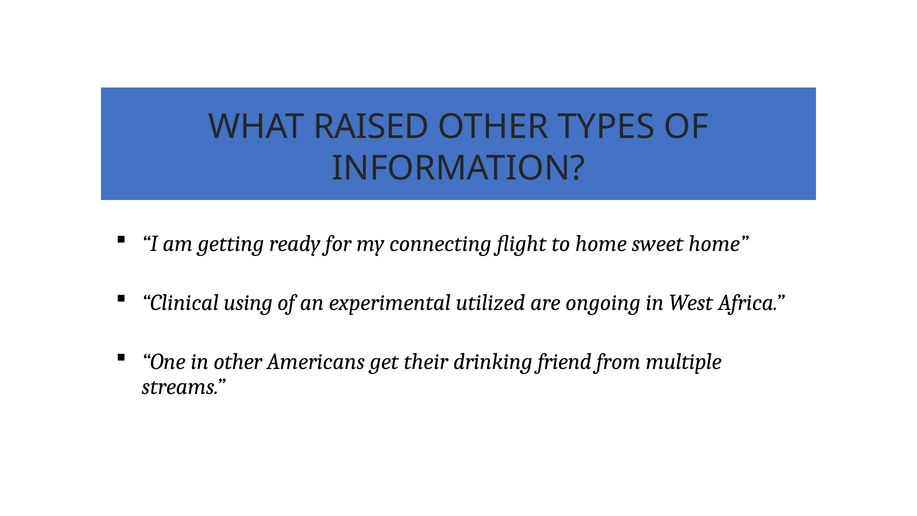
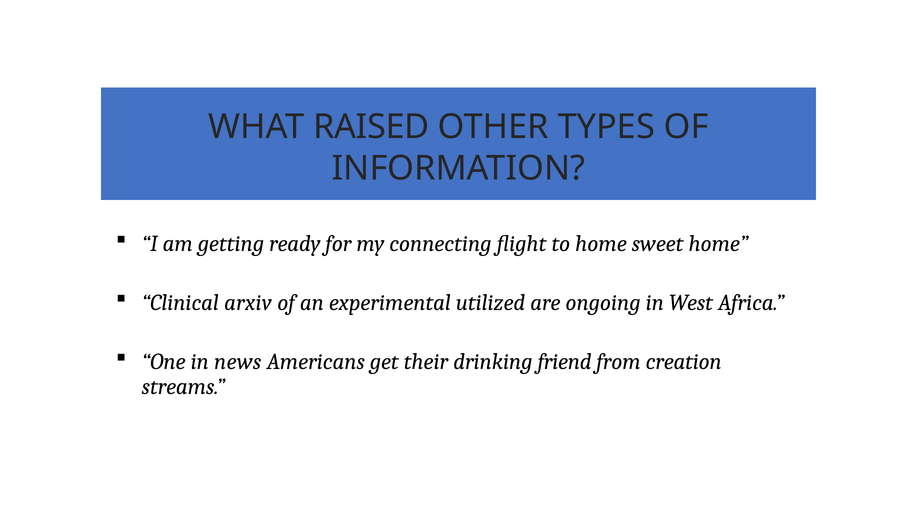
using: using -> arxiv (248, 303)
in other: other -> news (238, 362)
multiple: multiple -> creation (684, 362)
